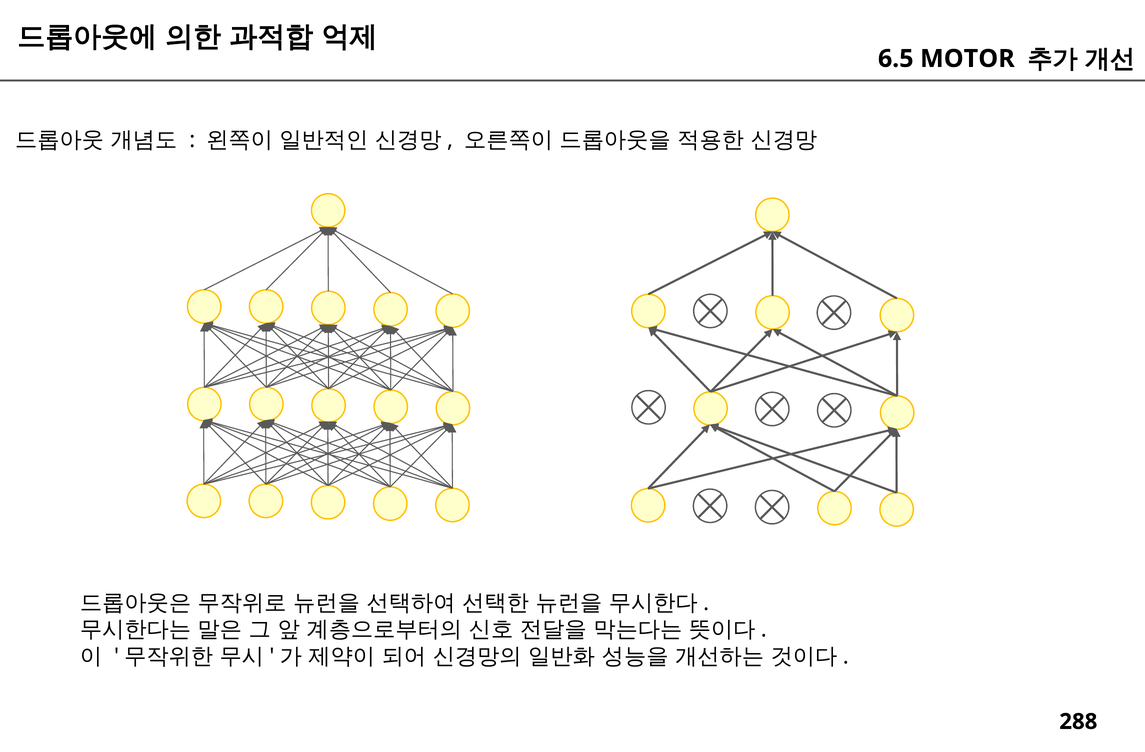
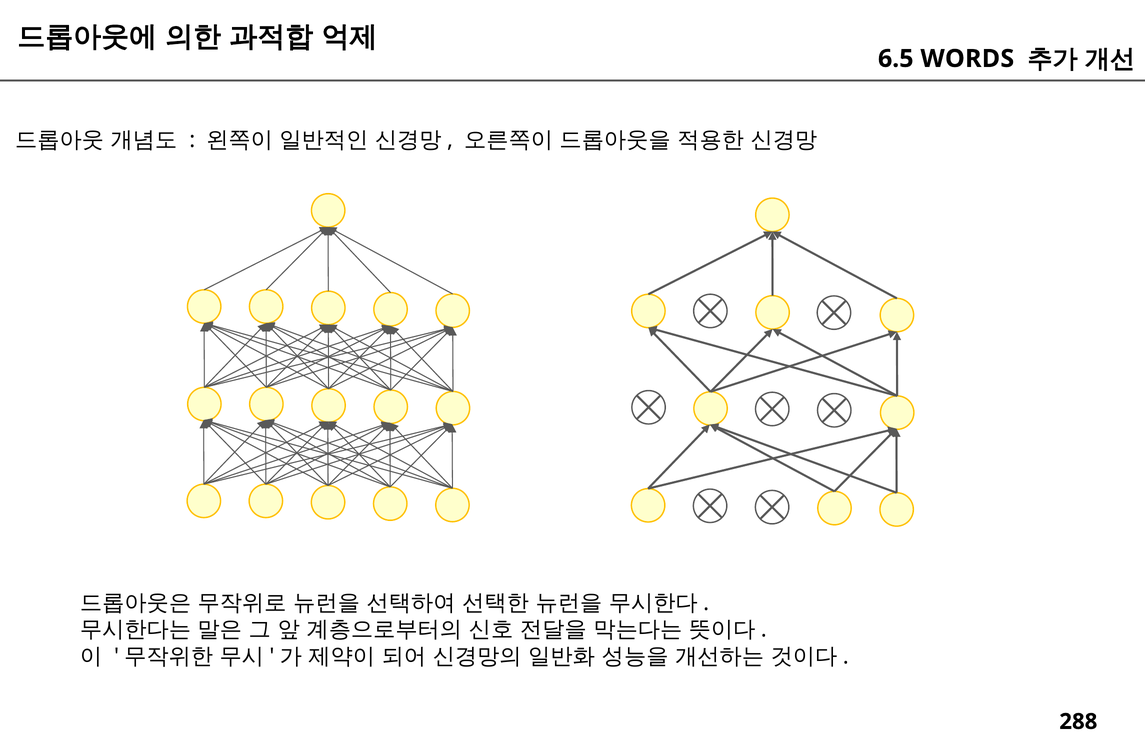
MOTOR: MOTOR -> WORDS (967, 59)
